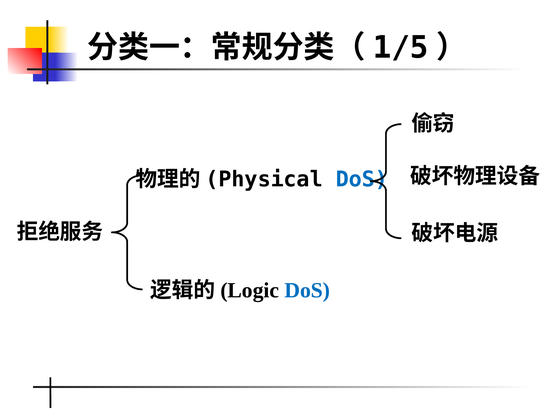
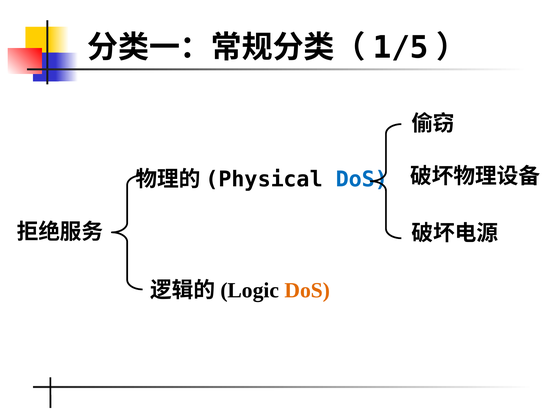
DoS colour: blue -> orange (307, 290)
